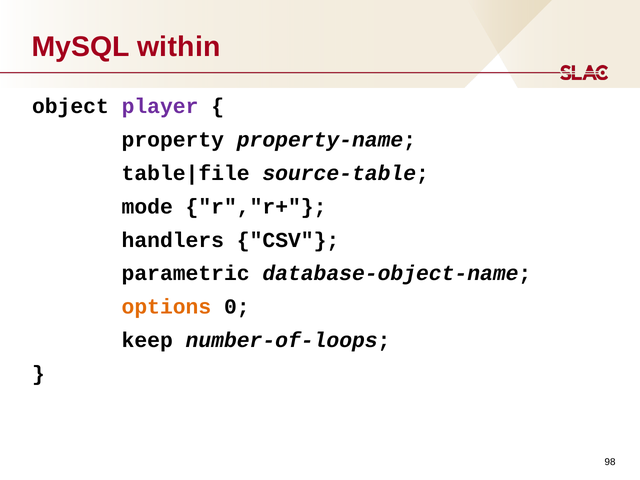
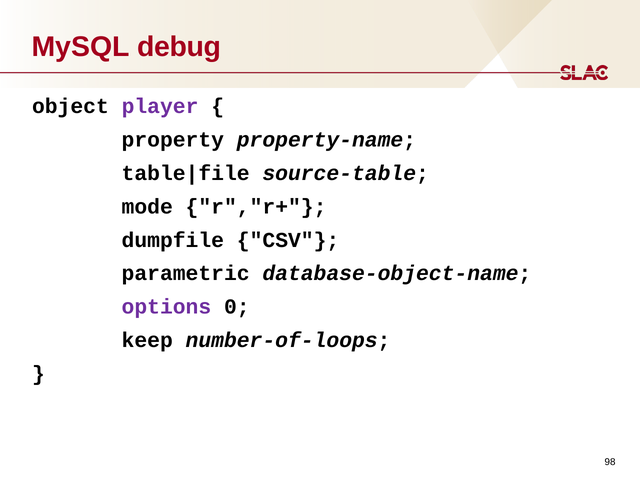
within: within -> debug (179, 47)
handlers: handlers -> dumpfile (173, 240)
options colour: orange -> purple (166, 307)
